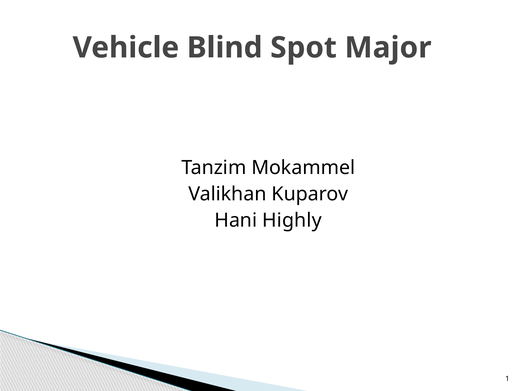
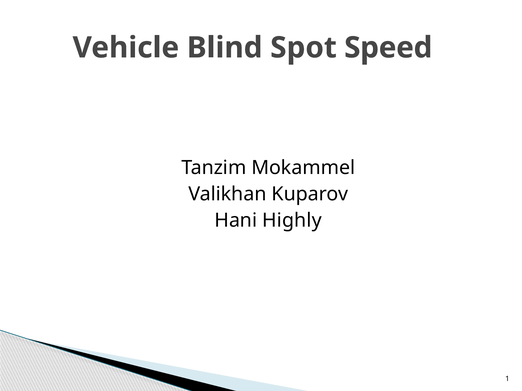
Major: Major -> Speed (388, 48)
